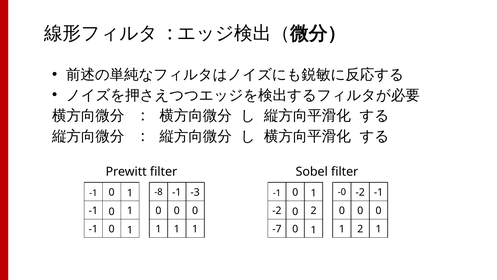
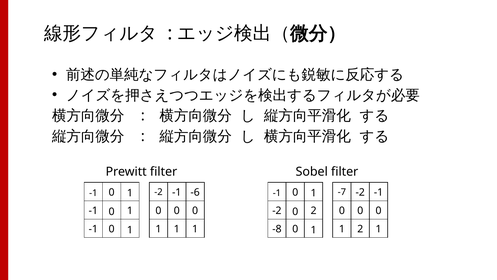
-3: -3 -> -6 (195, 192)
-8: -8 -> -2 (158, 192)
-0: -0 -> -7 (342, 192)
-7: -7 -> -8 (277, 229)
